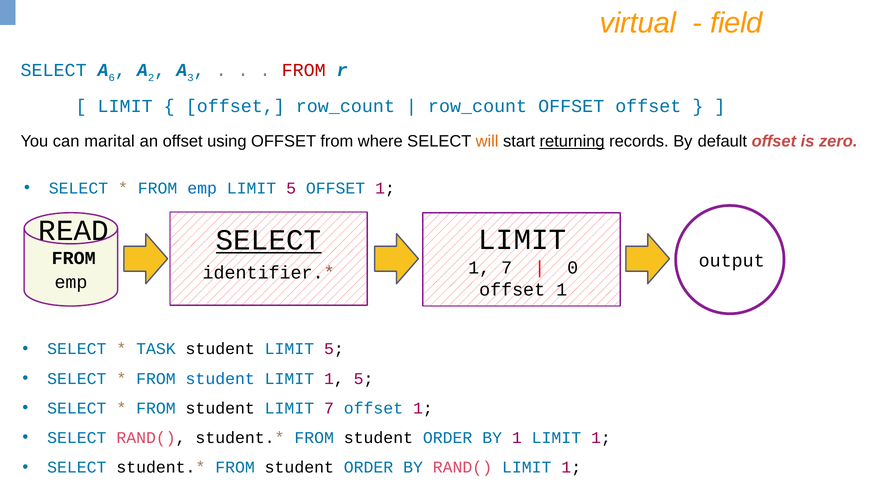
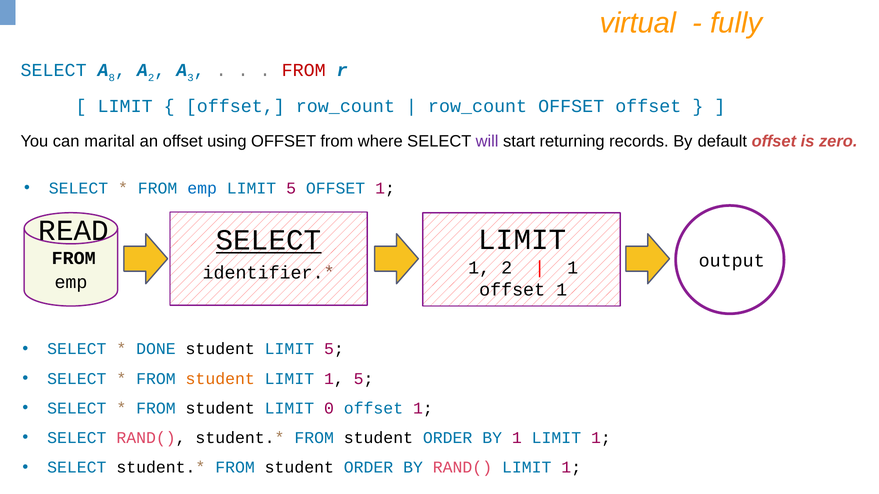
field: field -> fully (736, 23)
6: 6 -> 8 (112, 78)
will colour: orange -> purple (487, 141)
returning underline: present -> none (572, 141)
1 7: 7 -> 2 (507, 268)
0: 0 -> 1 (573, 268)
TASK: TASK -> DONE (156, 349)
student colour: blue -> orange (220, 379)
LIMIT 7: 7 -> 0 (329, 409)
